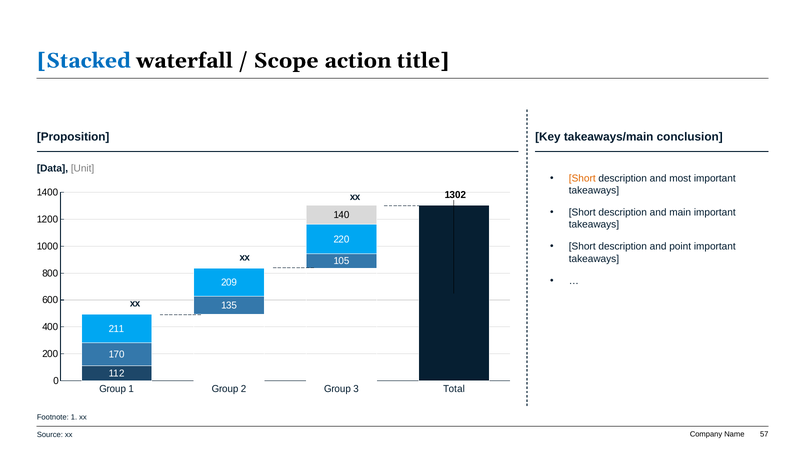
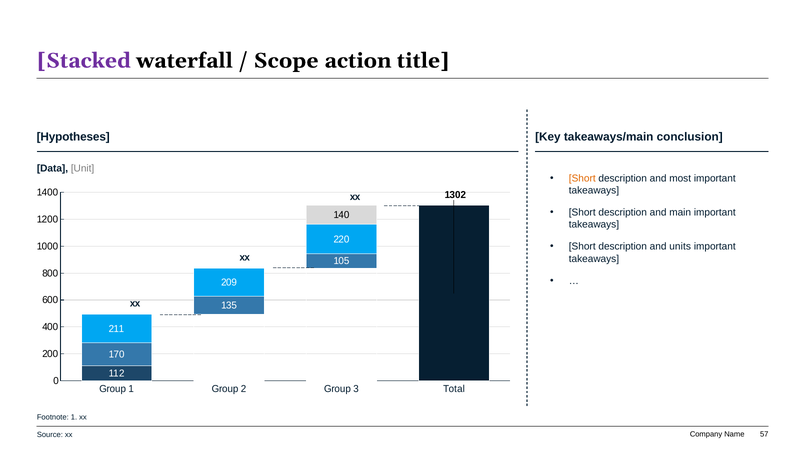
Stacked colour: blue -> purple (84, 61)
Proposition: Proposition -> Hypotheses (73, 137)
point: point -> units (680, 247)
